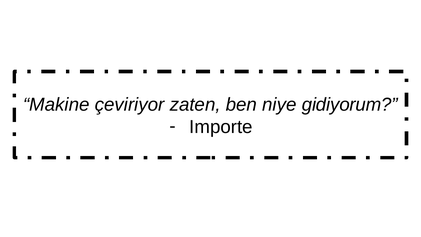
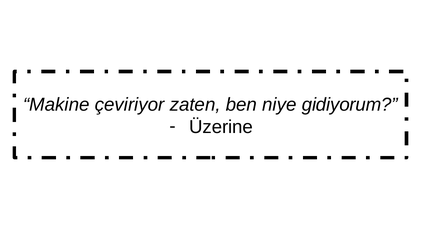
Importe: Importe -> Üzerine (221, 127)
